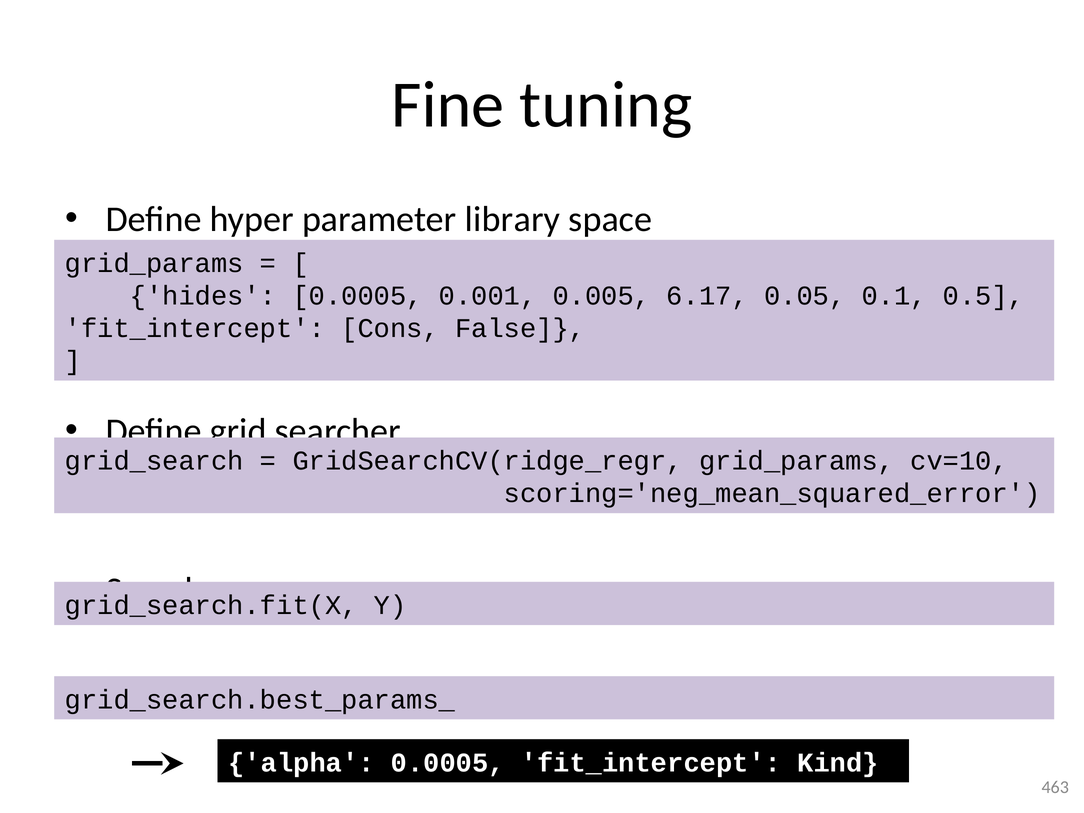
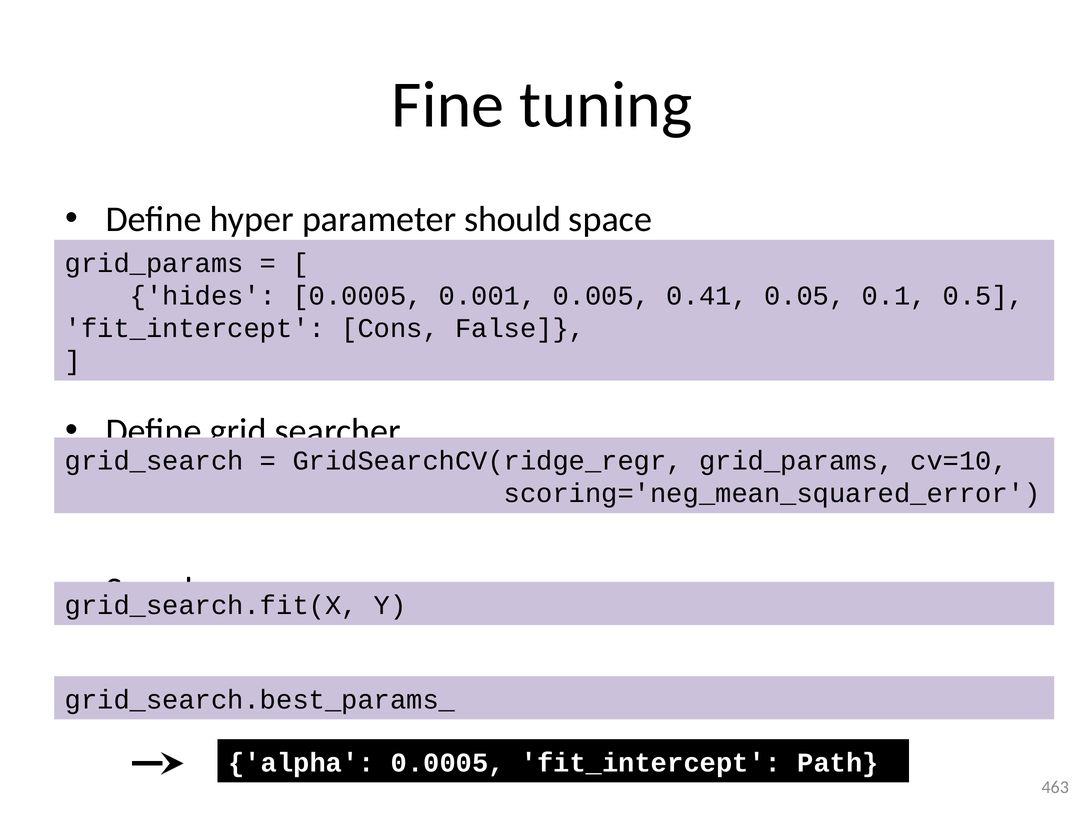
library: library -> should (513, 219)
6.17: 6.17 -> 0.41 (707, 296)
Kind: Kind -> Path (838, 763)
